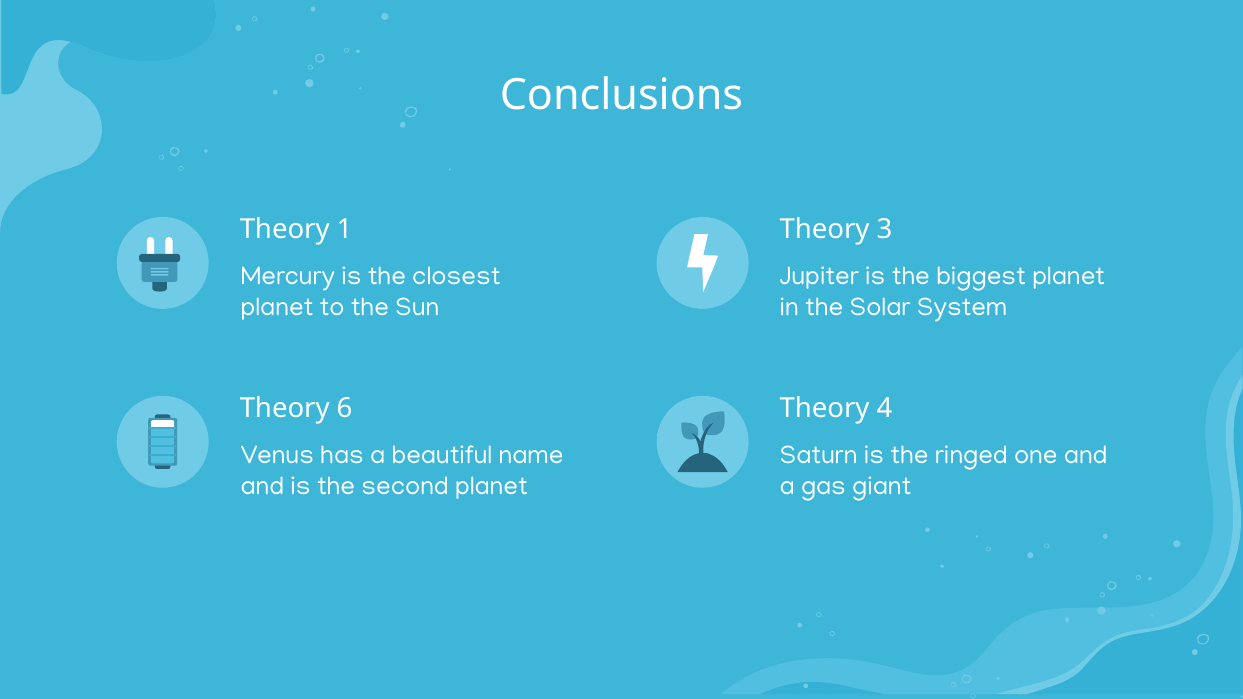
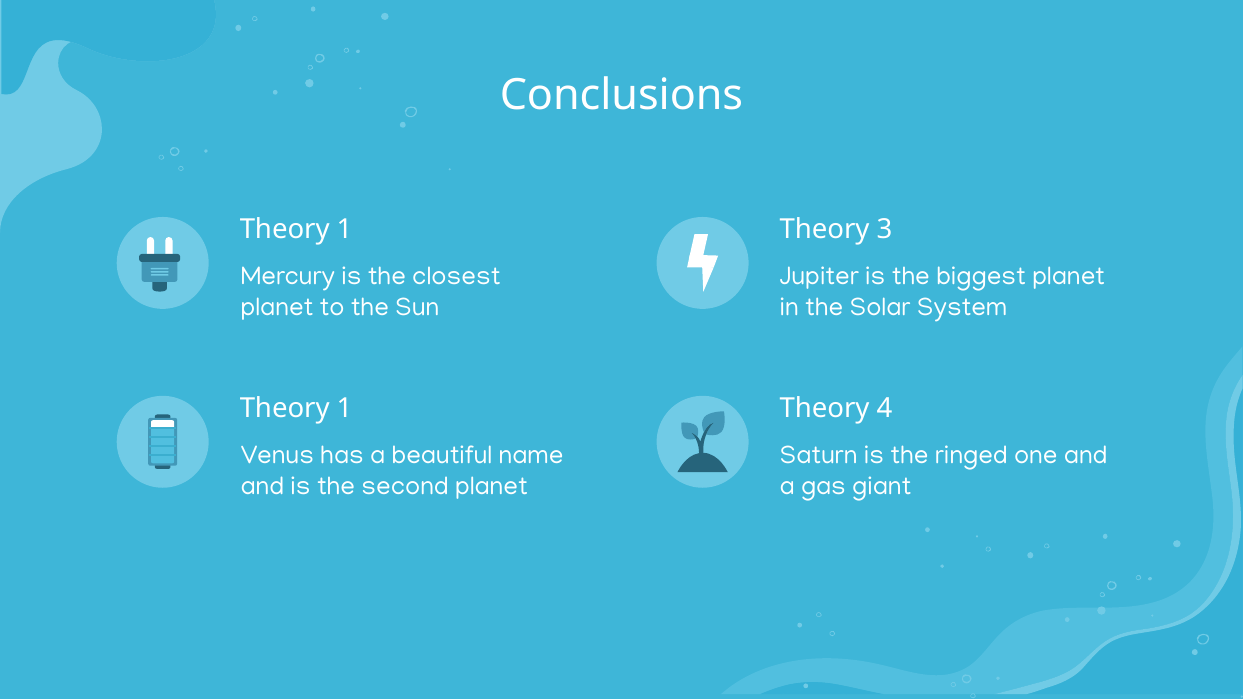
6: 6 -> 1 (345, 408)
